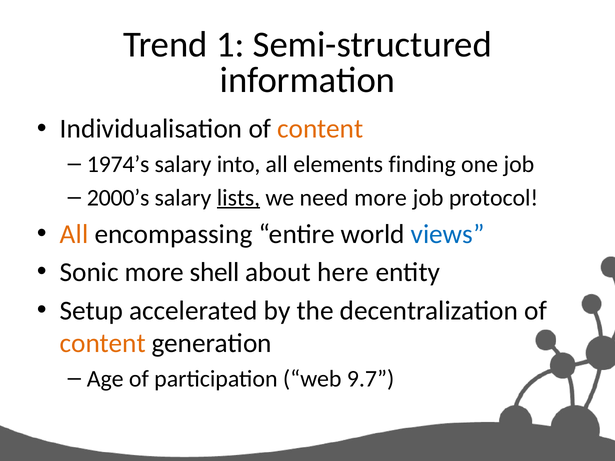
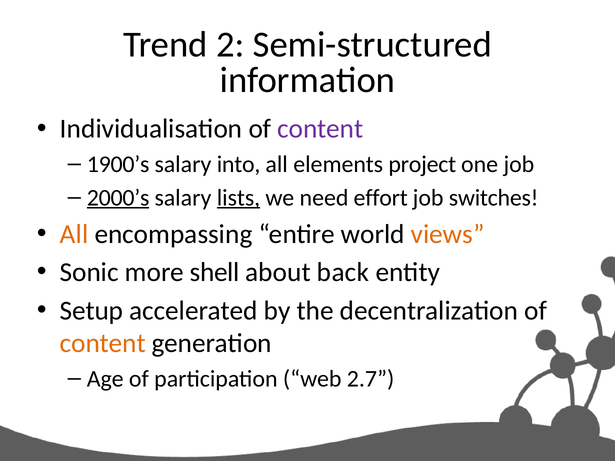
1: 1 -> 2 (230, 45)
content colour: orange -> purple (320, 129)
1974’s: 1974’s -> 1900’s (118, 164)
finding: finding -> project (422, 164)
2000’s underline: none -> present (118, 198)
need more: more -> effort (381, 198)
protocol: protocol -> switches (494, 198)
views colour: blue -> orange (448, 234)
here: here -> back (343, 273)
9.7: 9.7 -> 2.7 (371, 379)
